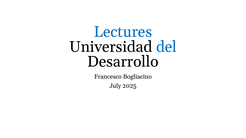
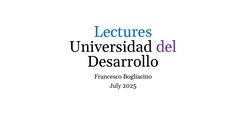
del colour: blue -> purple (166, 47)
